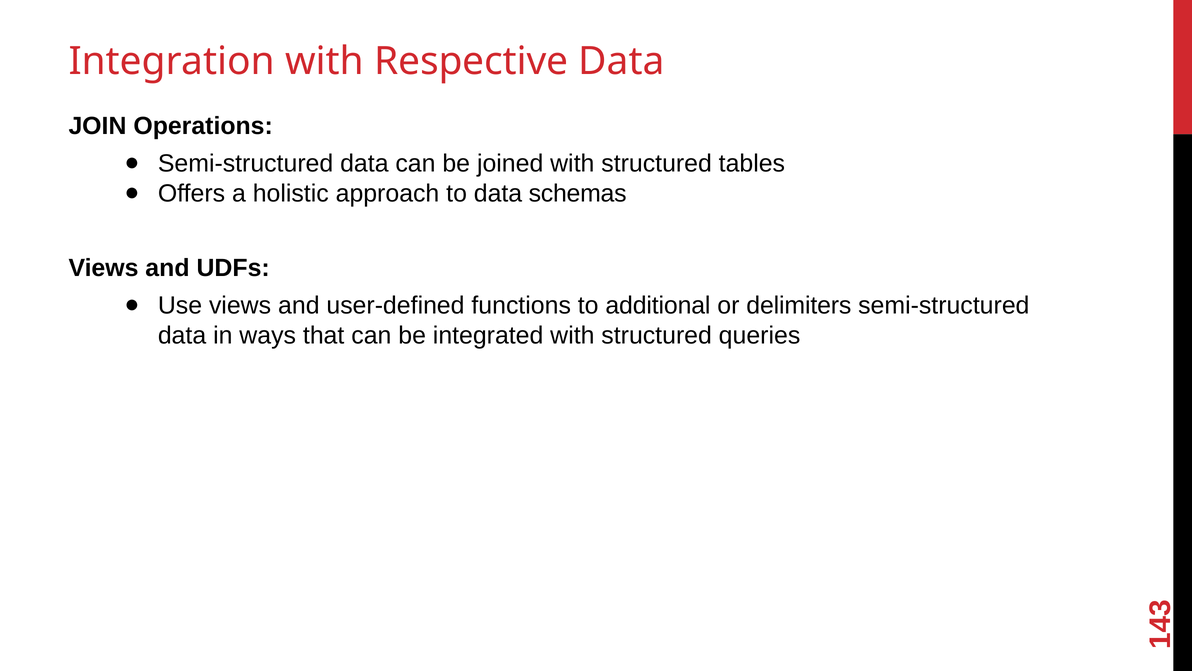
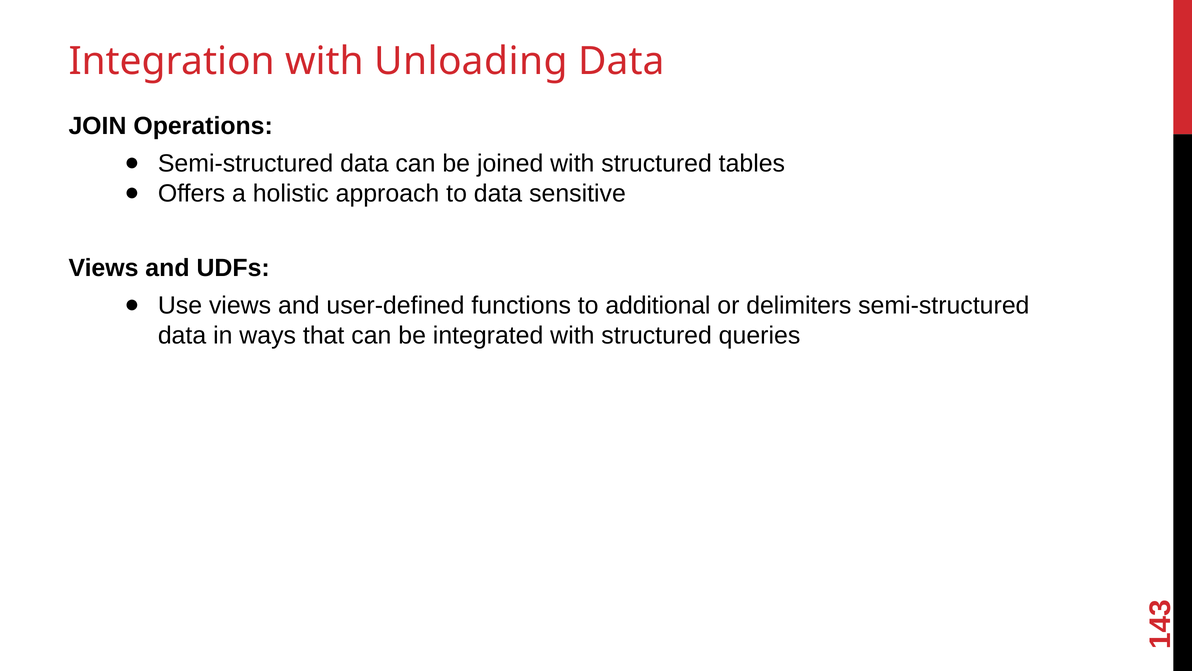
Respective: Respective -> Unloading (471, 61)
schemas: schemas -> sensitive (577, 193)
